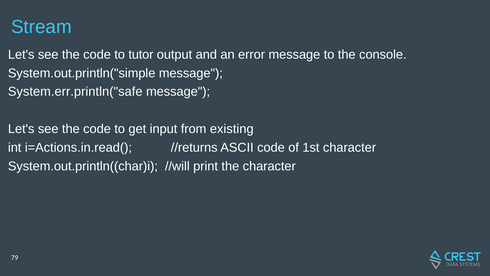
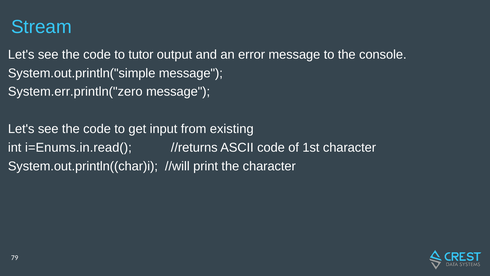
System.err.println("safe: System.err.println("safe -> System.err.println("zero (75, 92)
i=Actions.in.read(: i=Actions.in.read( -> i=Enums.in.read( (78, 147)
